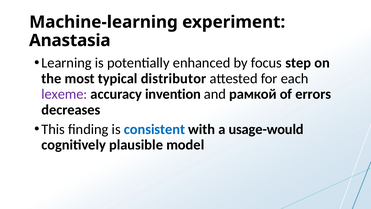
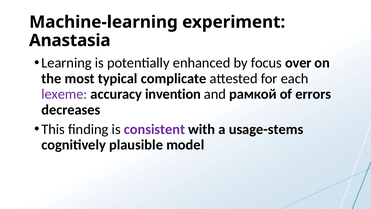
step: step -> over (298, 63)
distributor: distributor -> complicate (174, 78)
consistent colour: blue -> purple (154, 129)
usage-would: usage-would -> usage-stems (266, 129)
